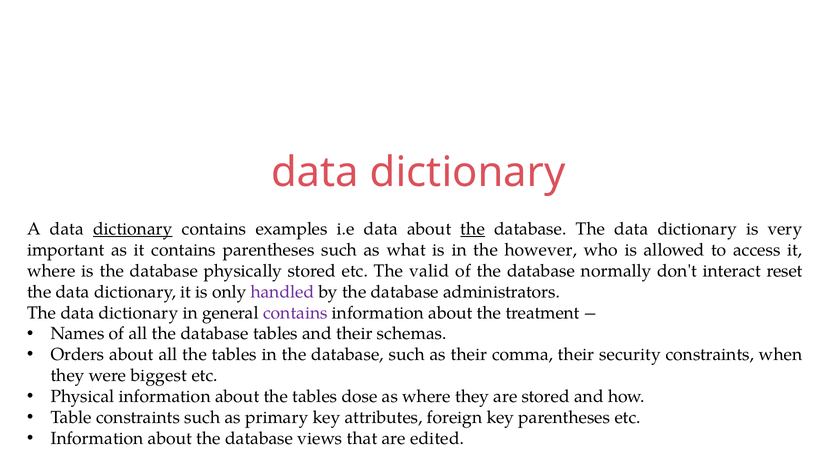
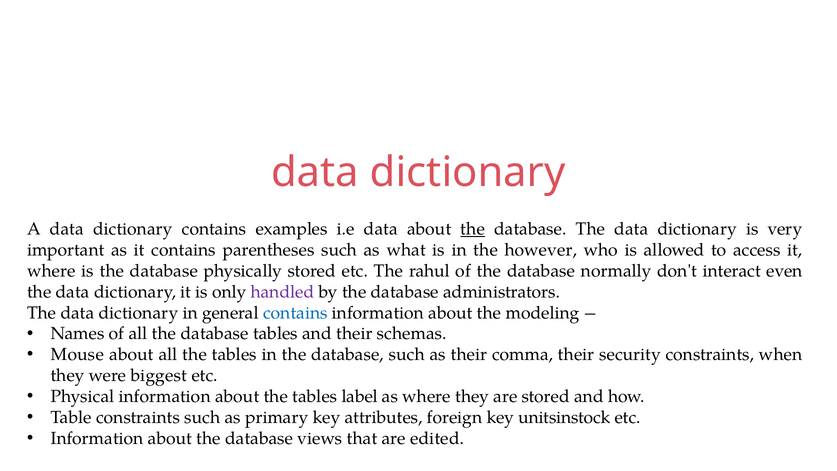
dictionary underline: present -> none (133, 229)
valid: valid -> rahul (429, 271)
reset: reset -> even (785, 271)
contains colour: purple -> blue (295, 313)
treatment: treatment -> modeling (543, 313)
Orders: Orders -> Mouse (77, 355)
dose: dose -> label (360, 396)
key parentheses: parentheses -> unitsinstock (564, 417)
